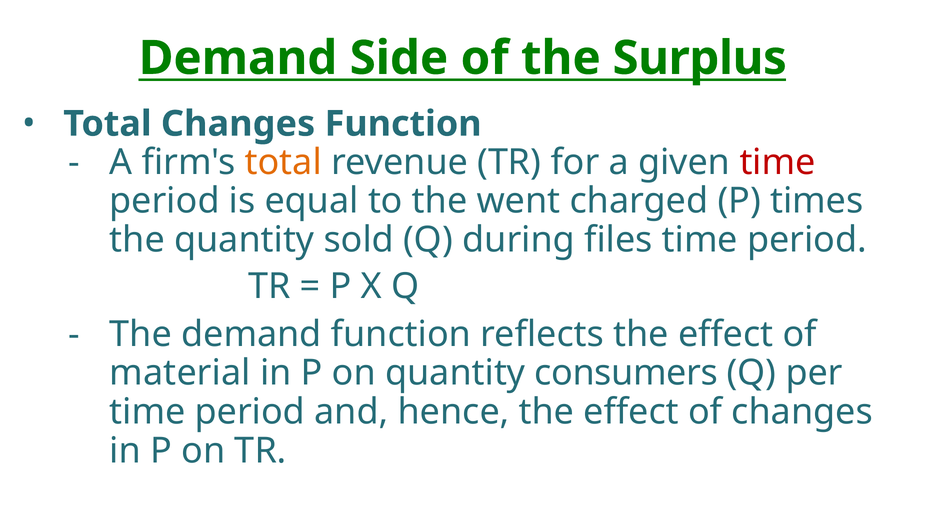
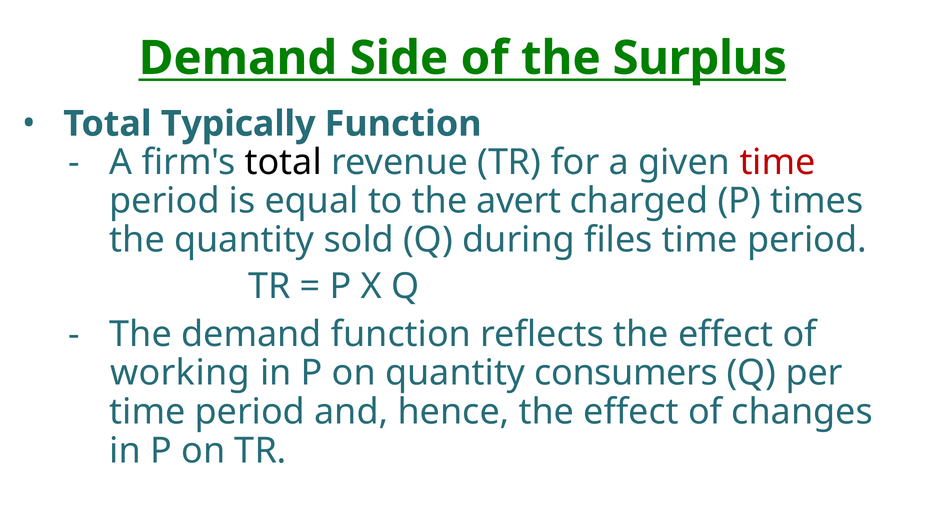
Total Changes: Changes -> Typically (238, 124)
total colour: orange -> black (283, 162)
went: went -> avert (519, 201)
material: material -> working (180, 373)
